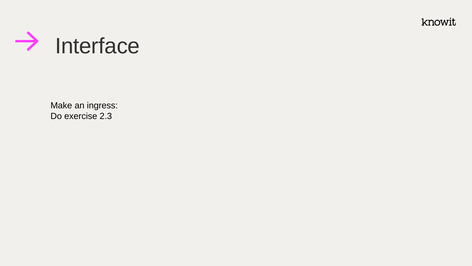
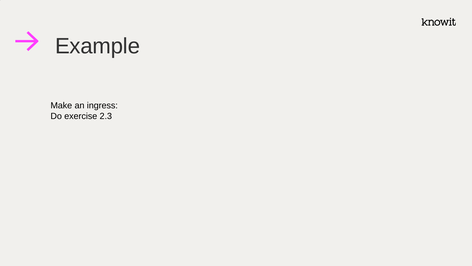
Interface: Interface -> Example (97, 46)
